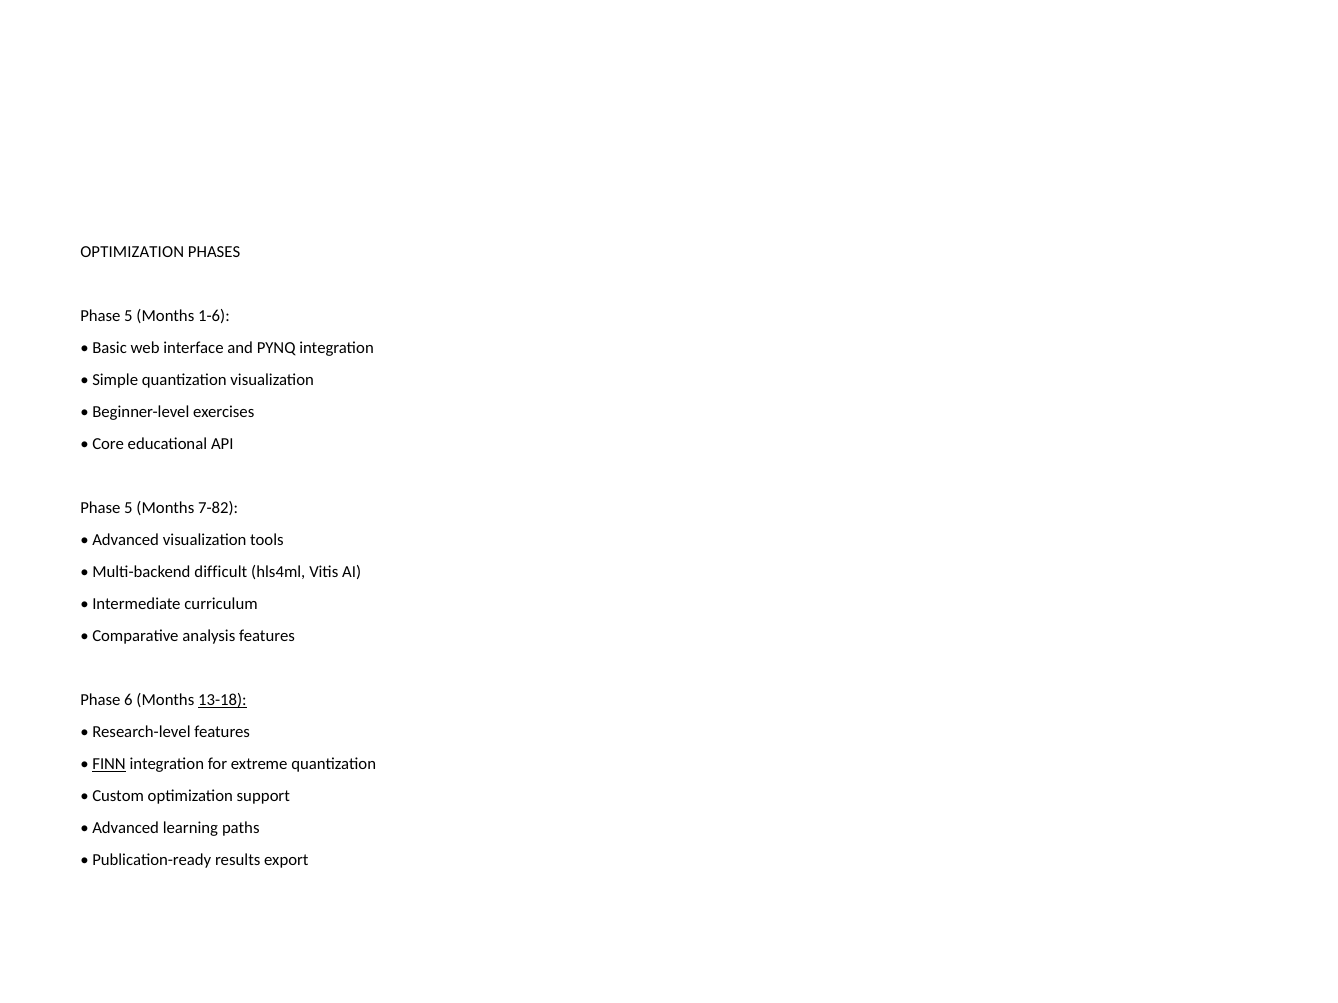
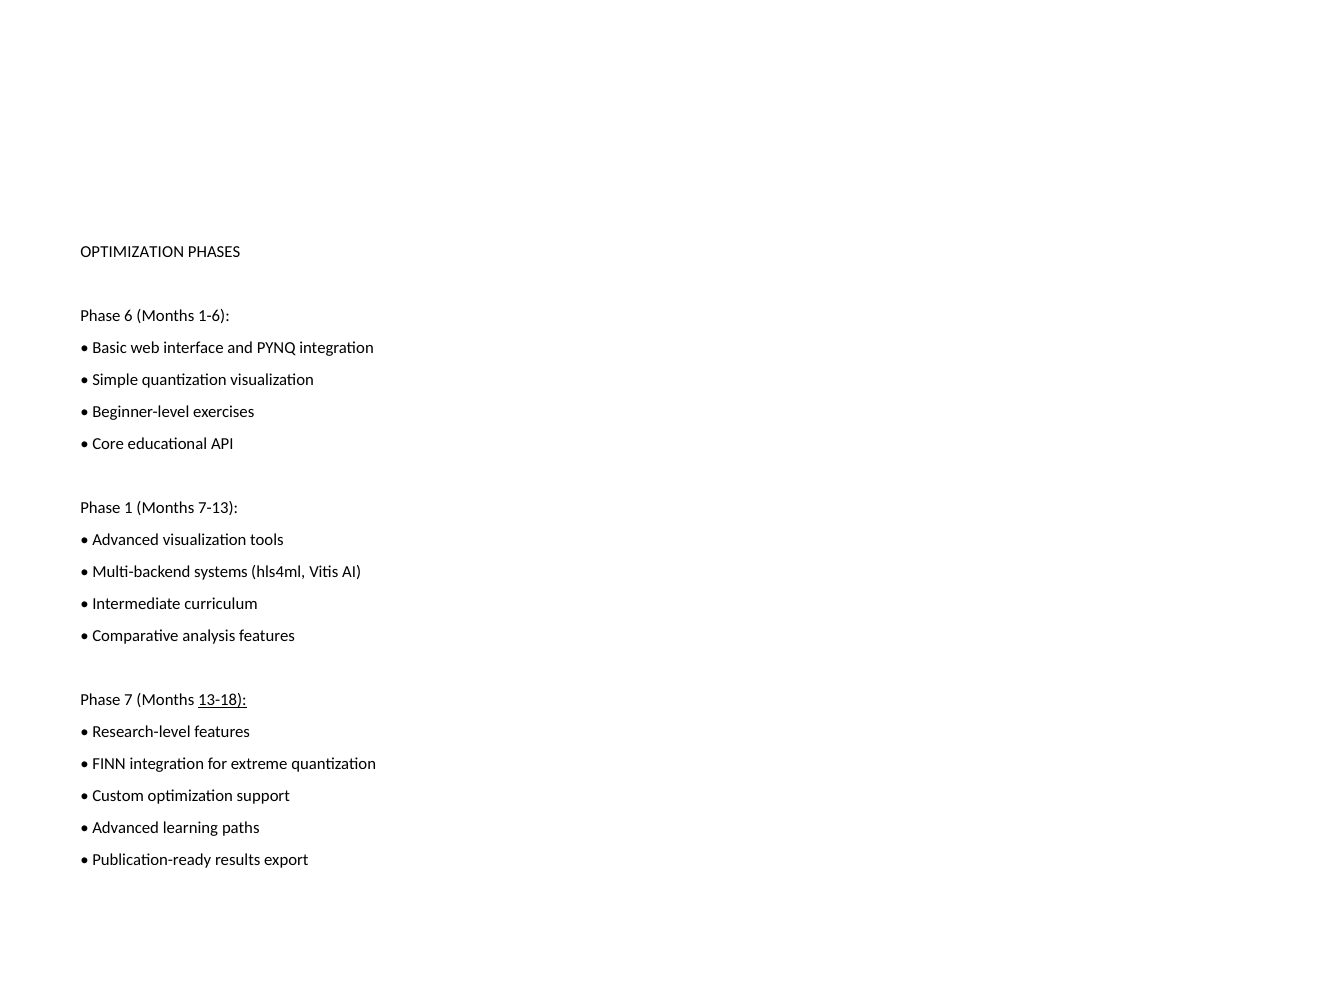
5: 5 -> 6 (128, 316)
5: 5 -> 1 (128, 508)
7-82: 7-82 -> 7-13 (218, 508)
difficult: difficult -> systems (221, 572)
6: 6 -> 7 (128, 700)
FINN underline: present -> none (109, 765)
